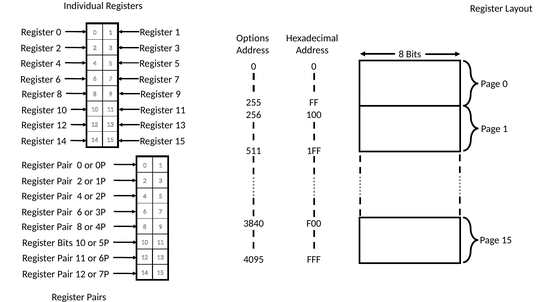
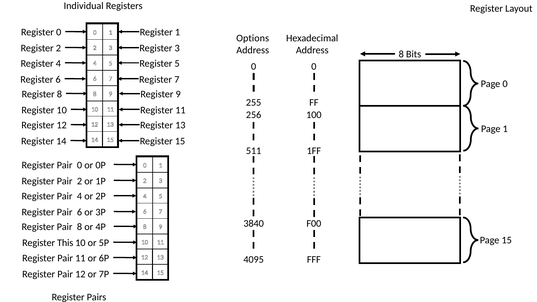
Register Bits: Bits -> This (65, 243)
